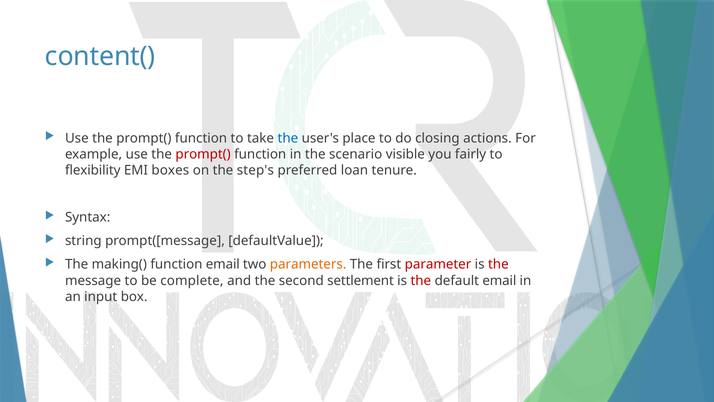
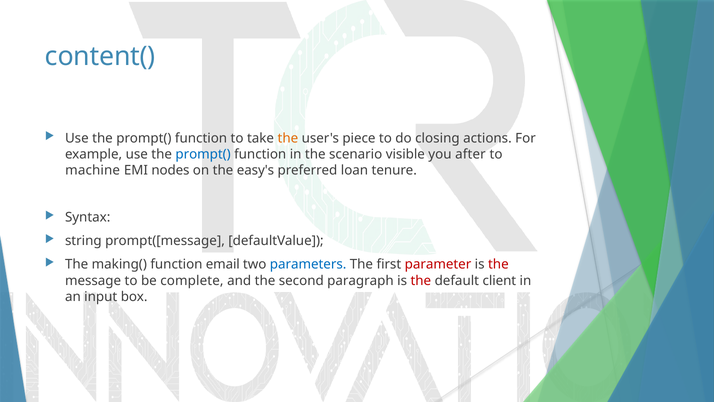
the colour: blue -> orange (288, 138)
place: place -> piece (359, 138)
prompt( colour: red -> blue (203, 154)
fairly: fairly -> after (470, 154)
flexibility: flexibility -> machine (93, 170)
boxes: boxes -> nodes (170, 170)
step's: step's -> easy's (255, 170)
parameters colour: orange -> blue (308, 264)
settlement: settlement -> paragraph (360, 280)
default email: email -> client (499, 280)
